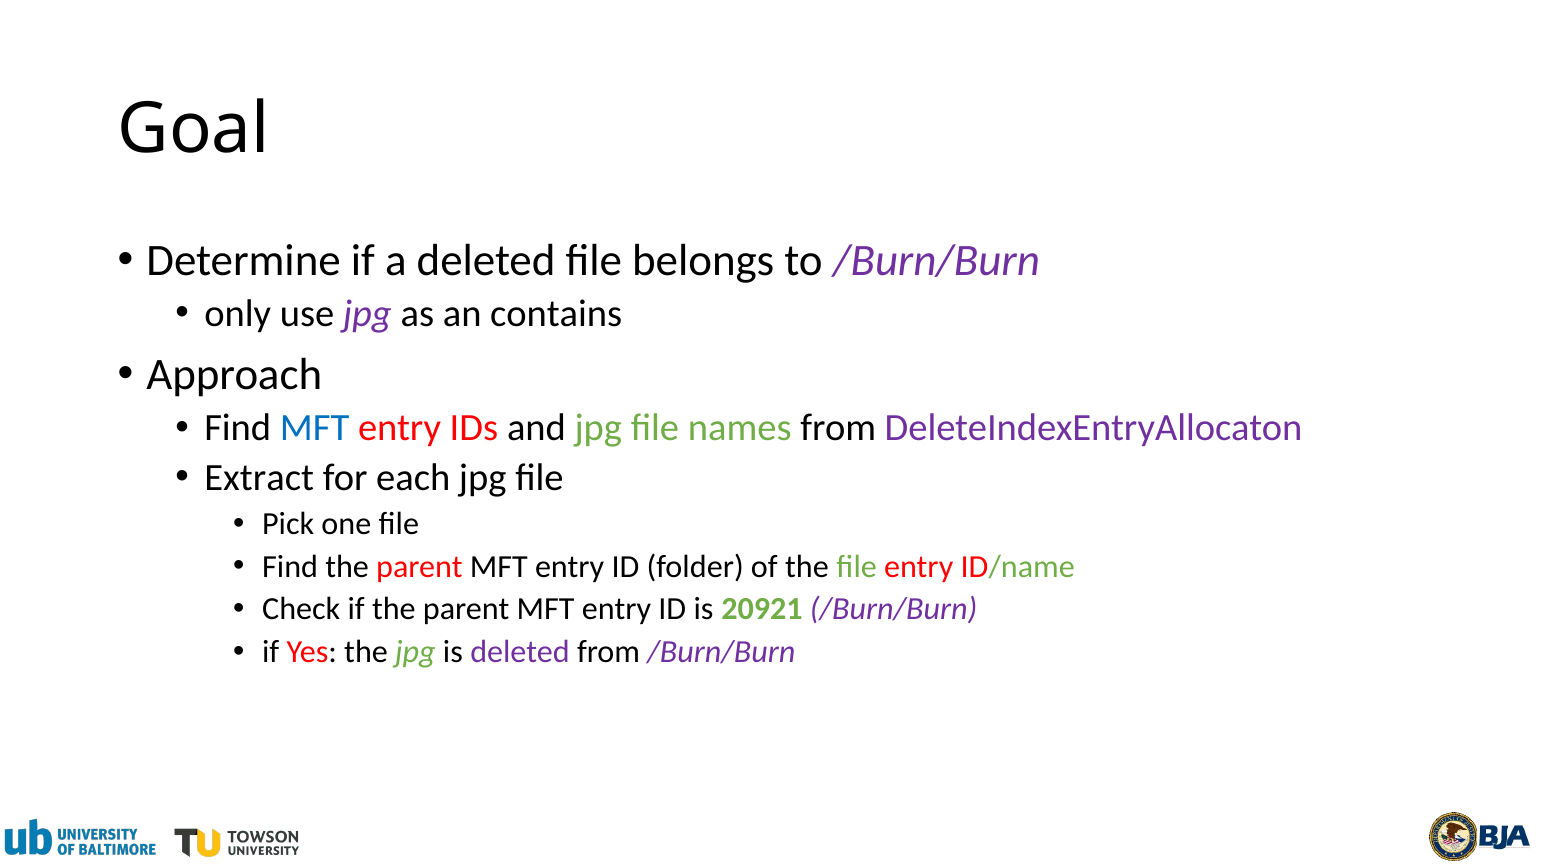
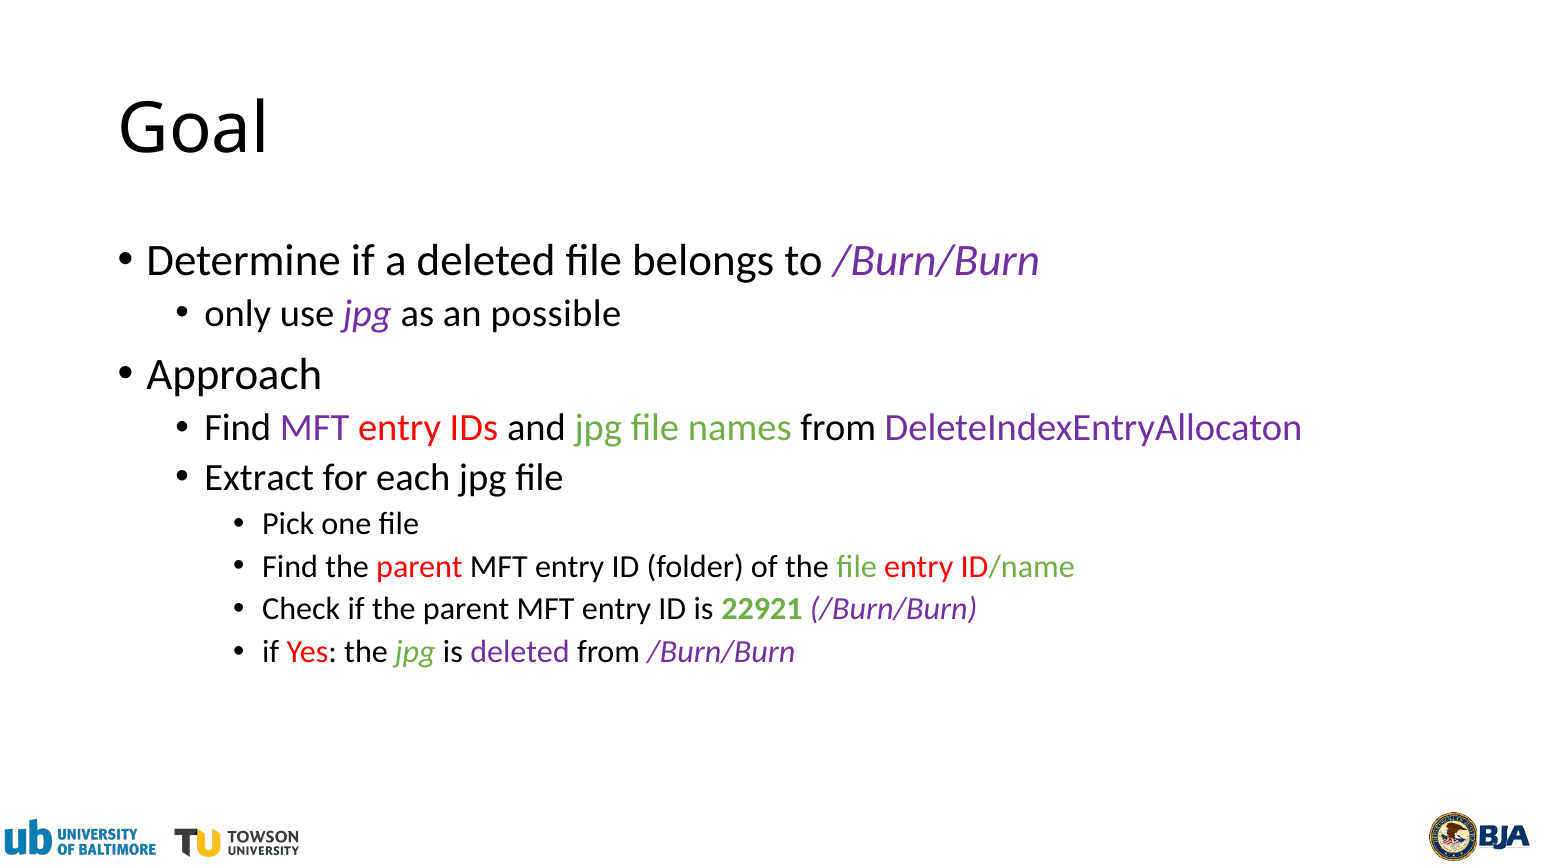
contains: contains -> possible (556, 314)
MFT colour: blue -> purple (315, 428)
20921: 20921 -> 22921 (762, 609)
